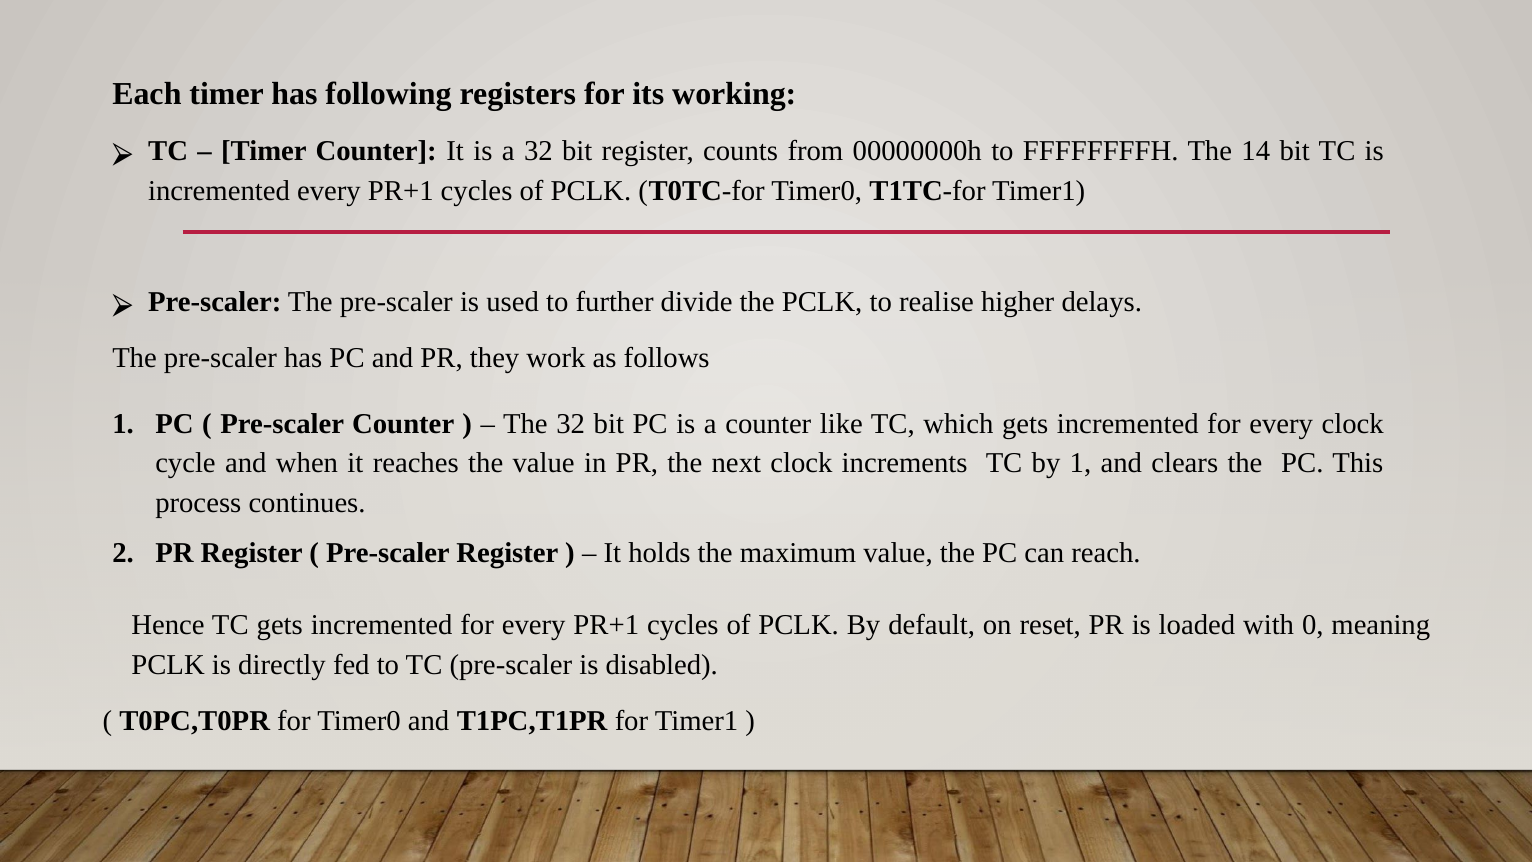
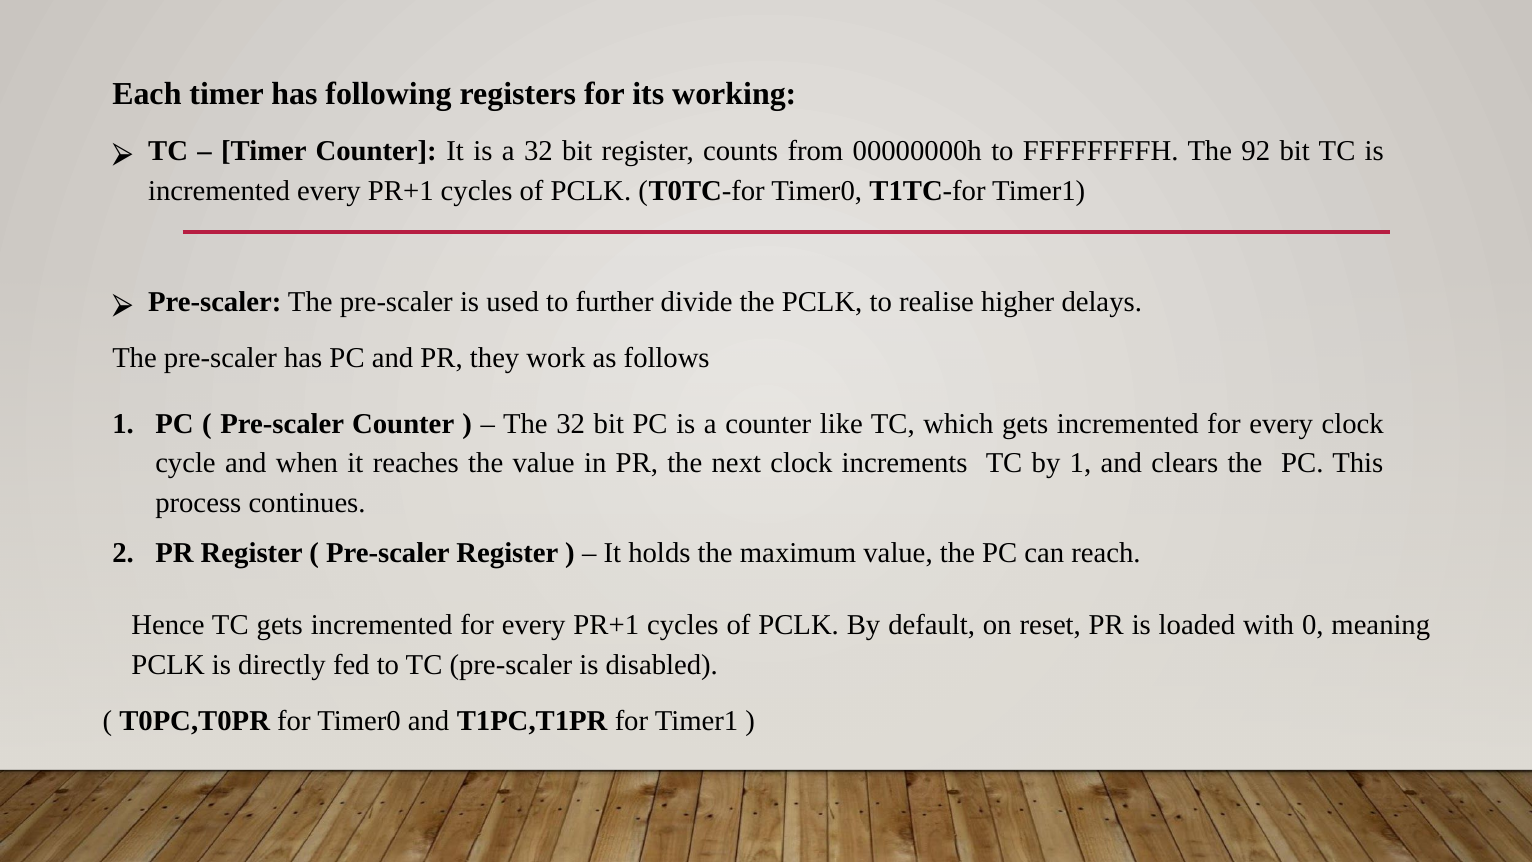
14: 14 -> 92 (1256, 151)
